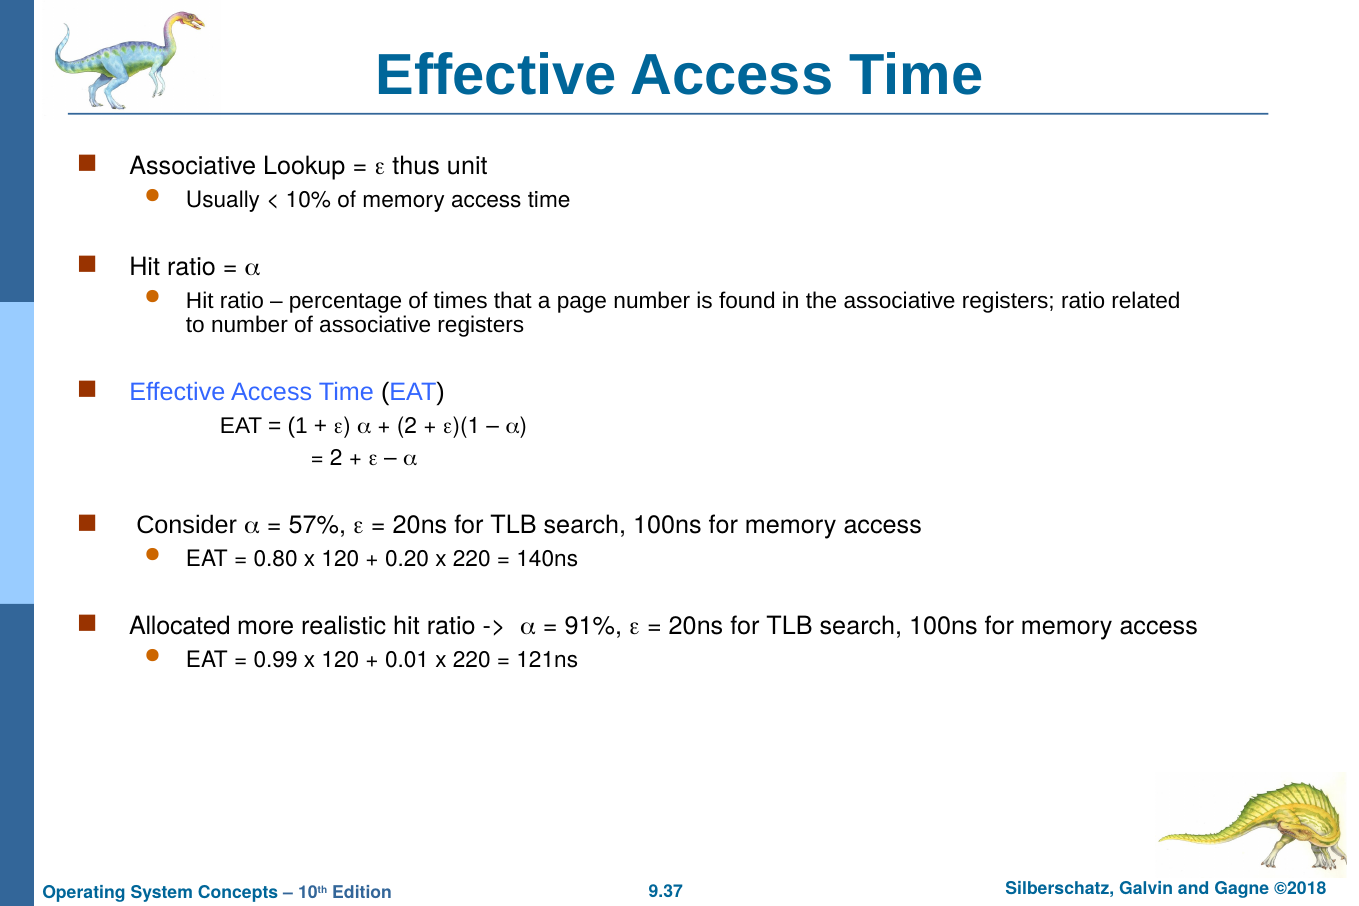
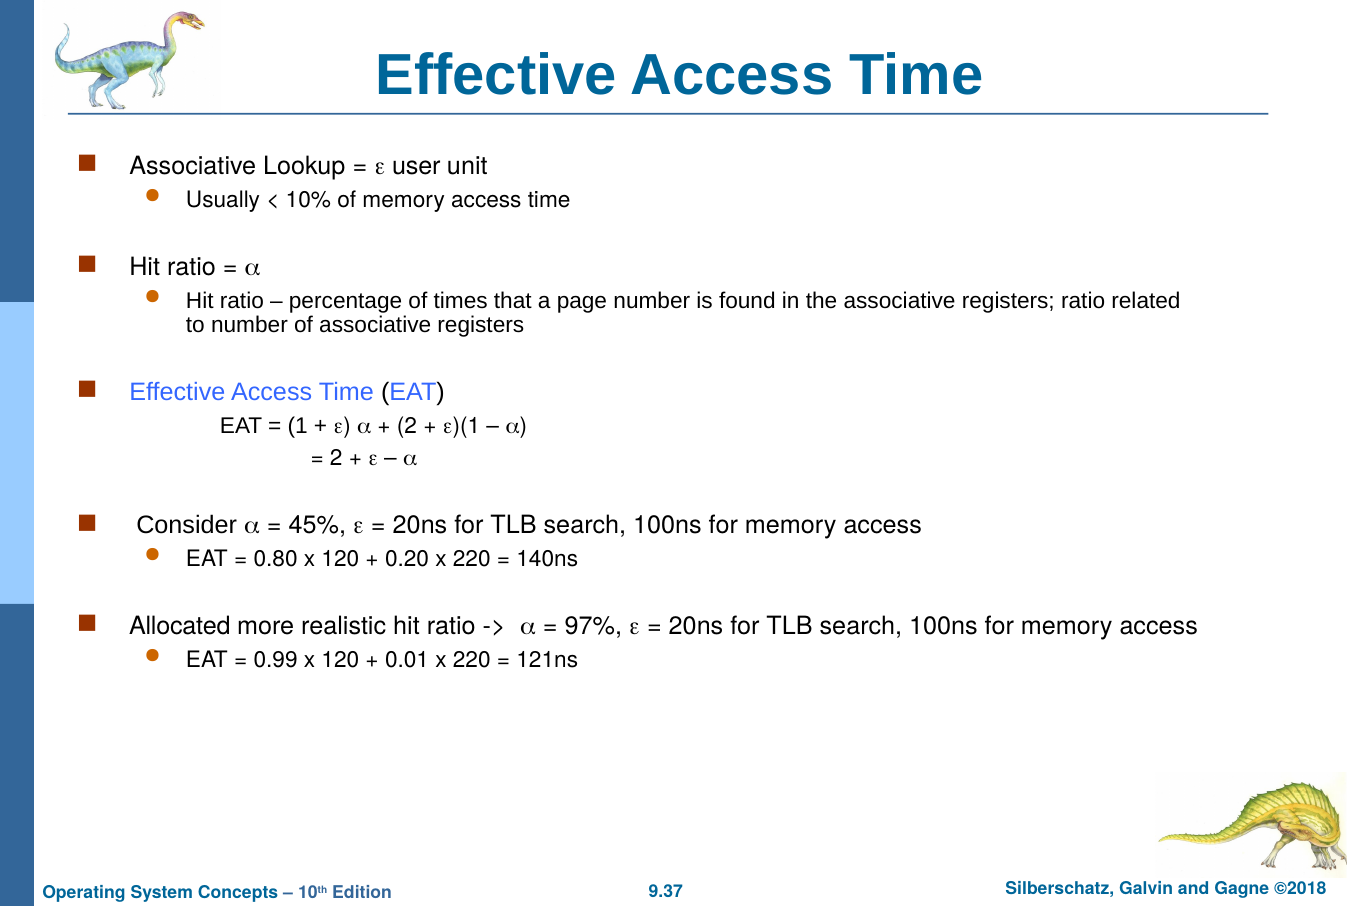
thus: thus -> user (416, 166)
57%: 57% -> 45% (317, 525)
91%: 91% -> 97% (593, 626)
